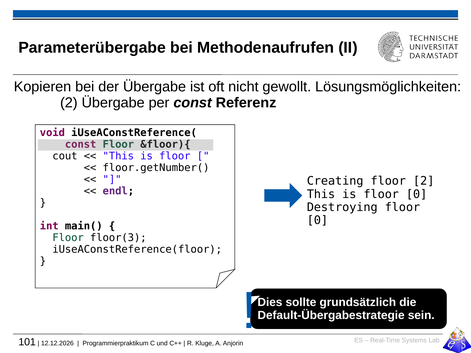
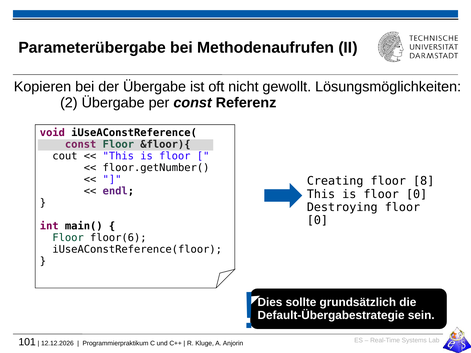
floor 2: 2 -> 8 (424, 181)
floor(3: floor(3 -> floor(6 (118, 238)
